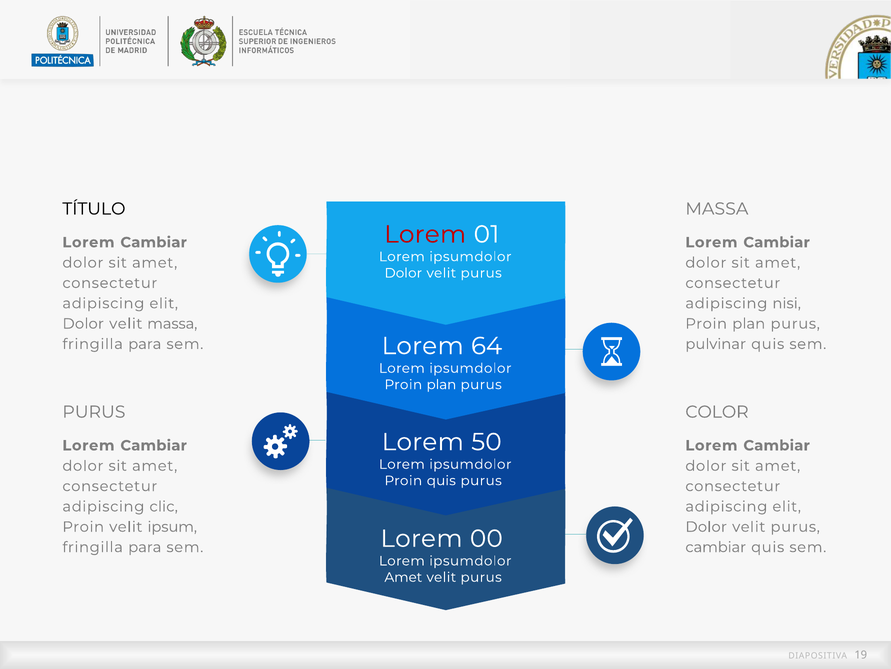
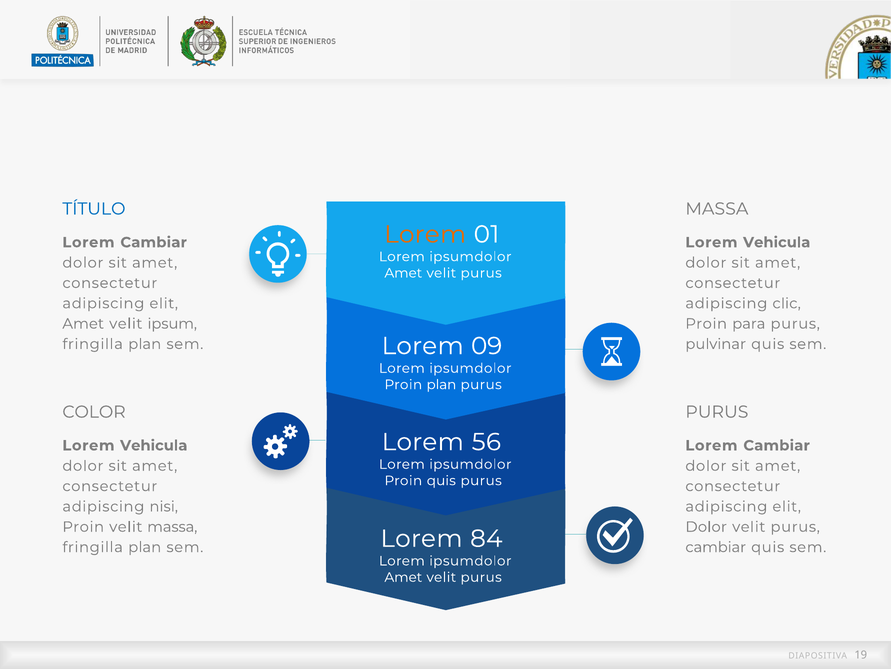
TÍTULO colour: black -> blue (94, 209)
Lorem colour: red -> orange (425, 234)
Cambiar: Cambiar -> Vehicula (777, 242)
Dolor: Dolor -> Amet (403, 273)
nisi: nisi -> clic (787, 303)
Dolor: Dolor -> Amet (83, 323)
velit massa: massa -> ipsum (172, 323)
plan: plan -> para (749, 323)
64: 64 -> 09 (487, 346)
para: para -> plan (145, 344)
PURUS: PURUS -> COLOR (94, 412)
COLOR: COLOR -> PURUS (717, 412)
50: 50 -> 56 (486, 442)
Cambiar: Cambiar -> Vehicula (154, 445)
clic: clic -> nisi (164, 506)
velit ipsum: ipsum -> massa (172, 526)
00: 00 -> 84 (486, 538)
para: para -> plan (145, 547)
